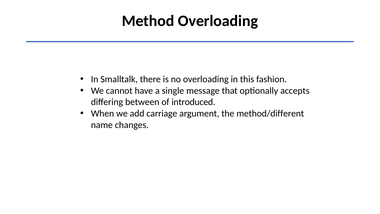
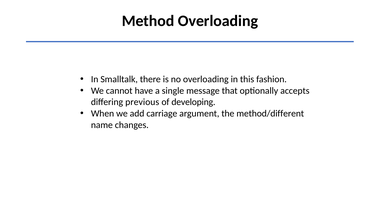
between: between -> previous (142, 102)
introduced: introduced -> developing (193, 102)
